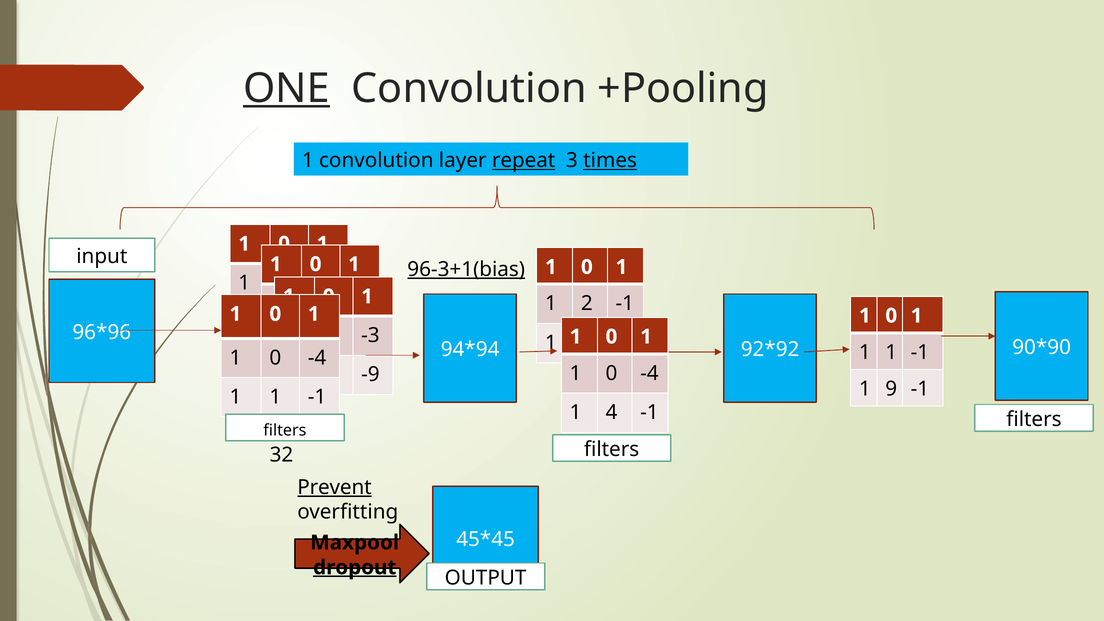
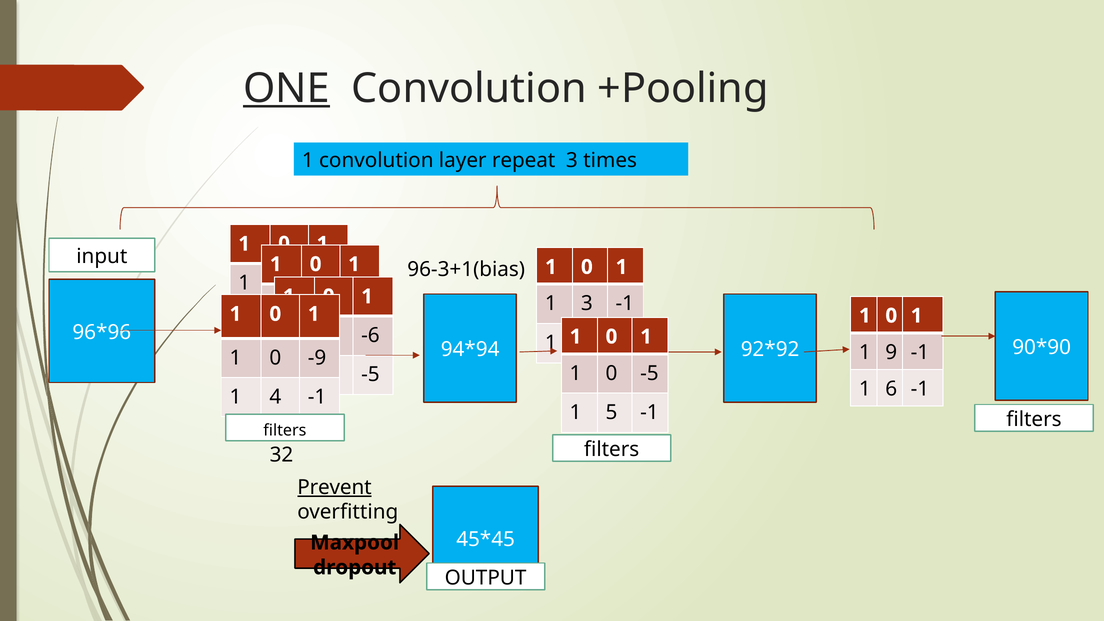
repeat underline: present -> none (524, 161)
times underline: present -> none (610, 161)
96-3+1(bias underline: present -> none (466, 269)
1 2: 2 -> 3 (587, 304)
-3: -3 -> -6 (370, 336)
1: 1 -> 9 (891, 352)
-4: -4 -> -9 (317, 358)
-4: -4 -> -5 (649, 373)
-9: -9 -> -5 (370, 375)
9: 9 -> 6 (891, 389)
1: 1 -> 4 (275, 397)
4: 4 -> 5 (611, 412)
dropout underline: present -> none (355, 567)
